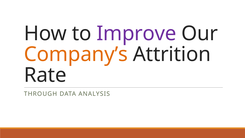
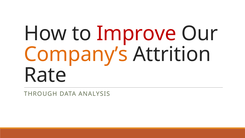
Improve colour: purple -> red (136, 33)
